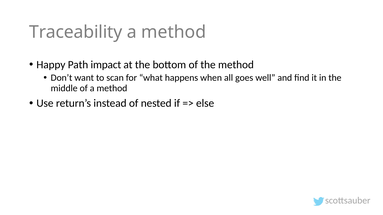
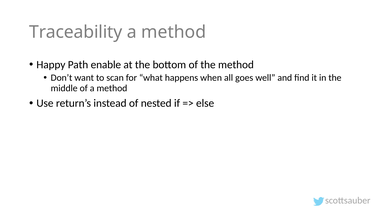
impact: impact -> enable (106, 65)
